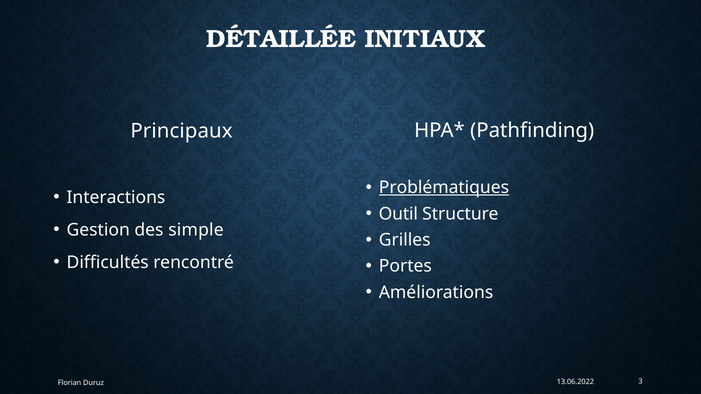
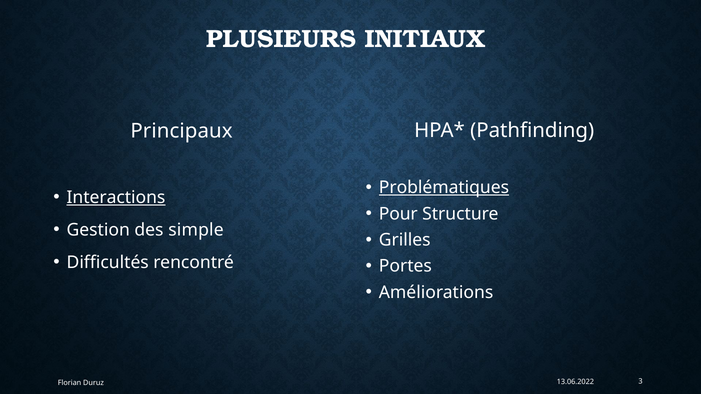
DÉTAILLÉE: DÉTAILLÉE -> PLUSIEURS (281, 39)
Interactions underline: none -> present (116, 198)
Outil: Outil -> Pour (398, 214)
